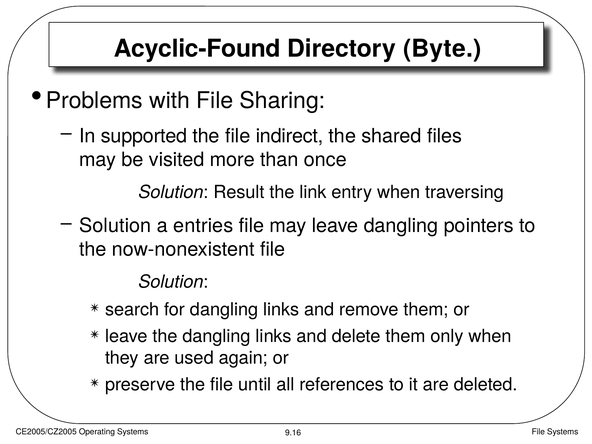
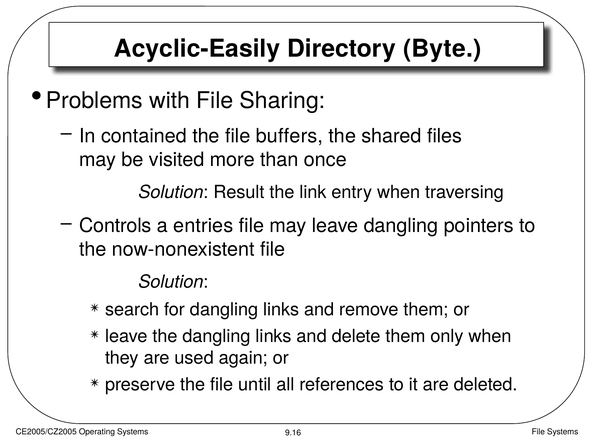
Acyclic-Found: Acyclic-Found -> Acyclic-Easily (197, 49)
supported: supported -> contained (144, 136)
indirect: indirect -> buffers (289, 136)
Solution: Solution -> Controls (115, 226)
